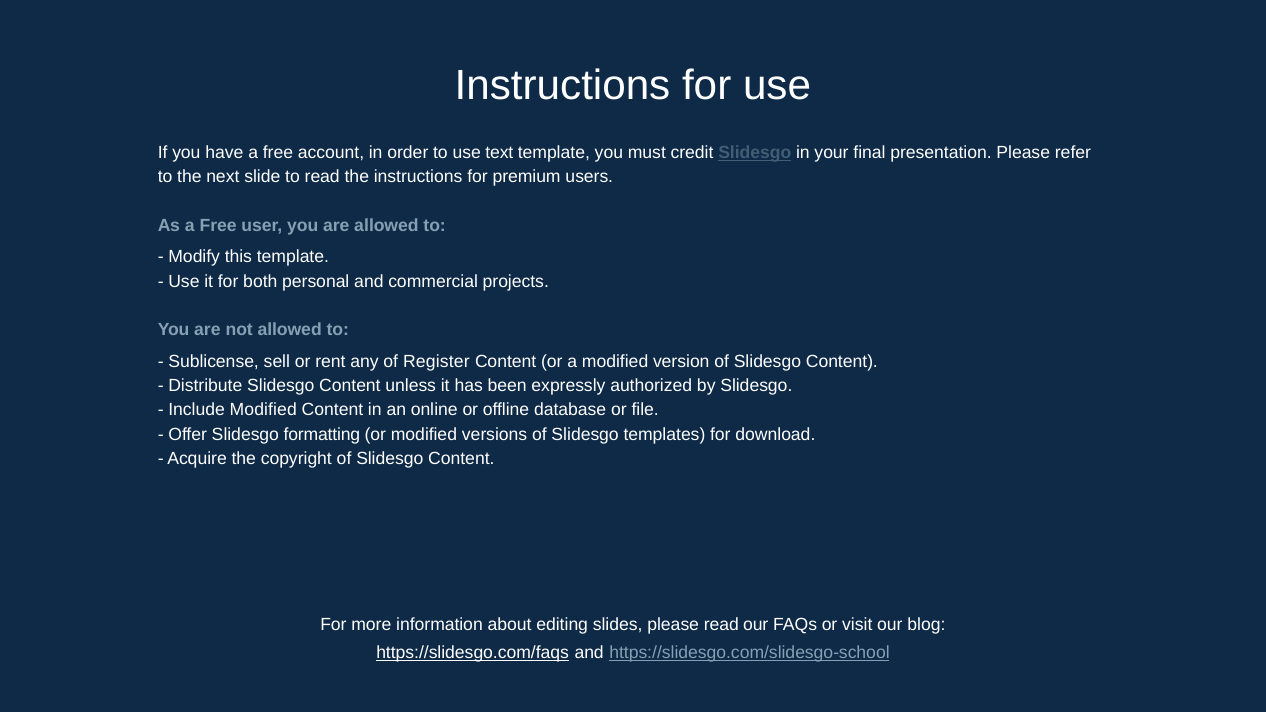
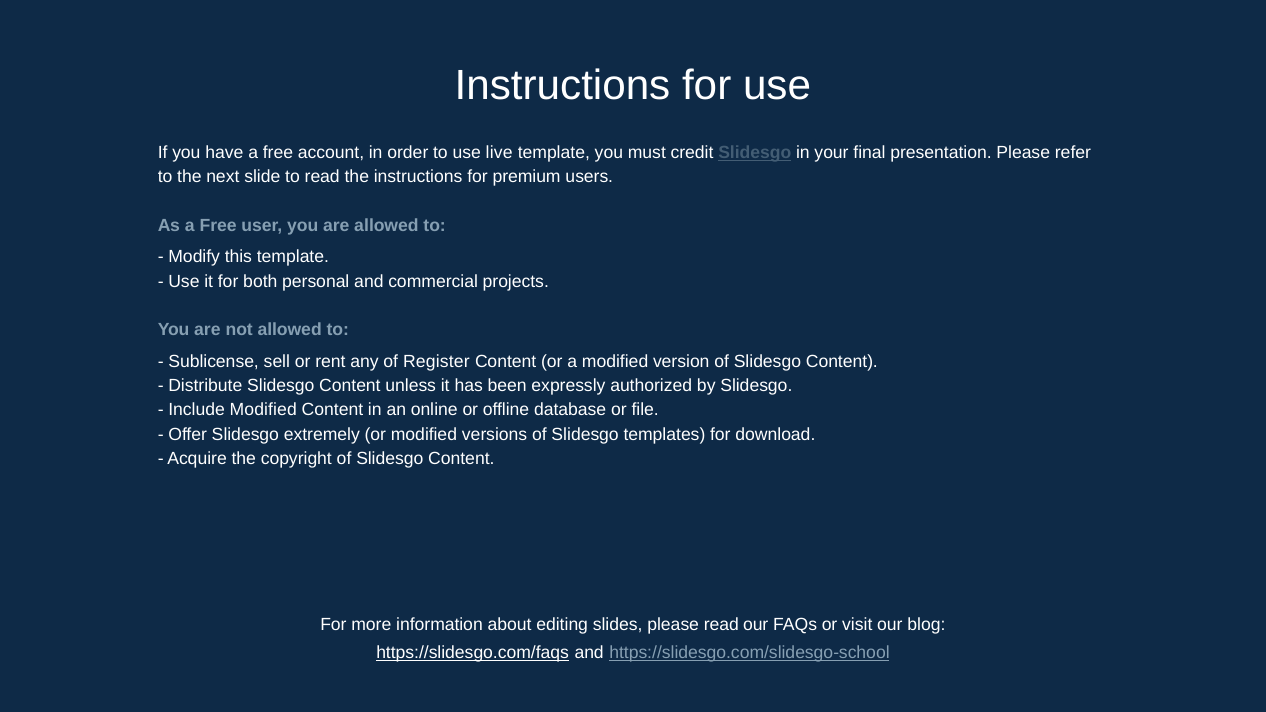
text: text -> live (499, 153)
formatting: formatting -> extremely (322, 434)
